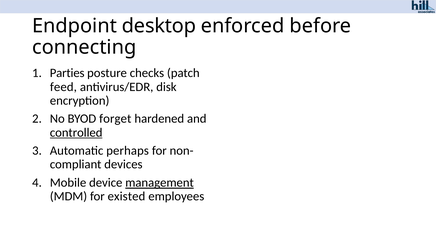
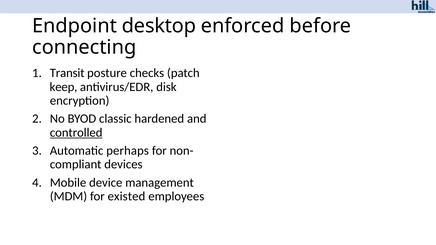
Parties: Parties -> Transit (67, 73)
feed: feed -> keep (64, 87)
forget: forget -> classic (115, 119)
management underline: present -> none (160, 183)
